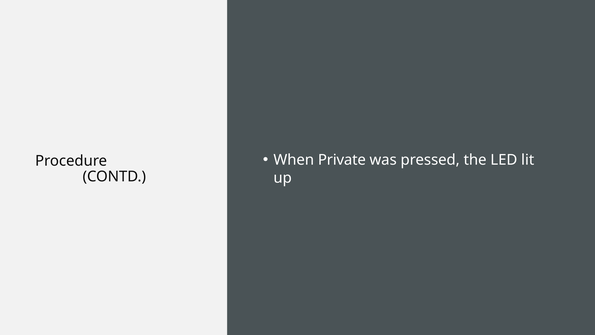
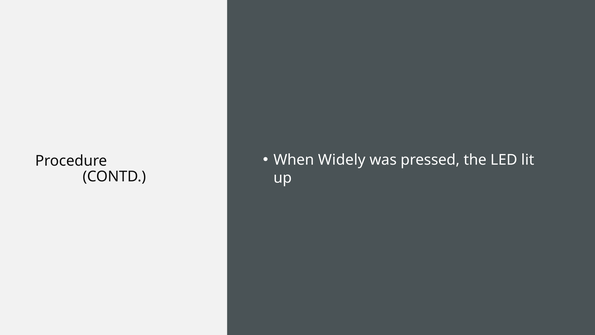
Private: Private -> Widely (342, 160)
